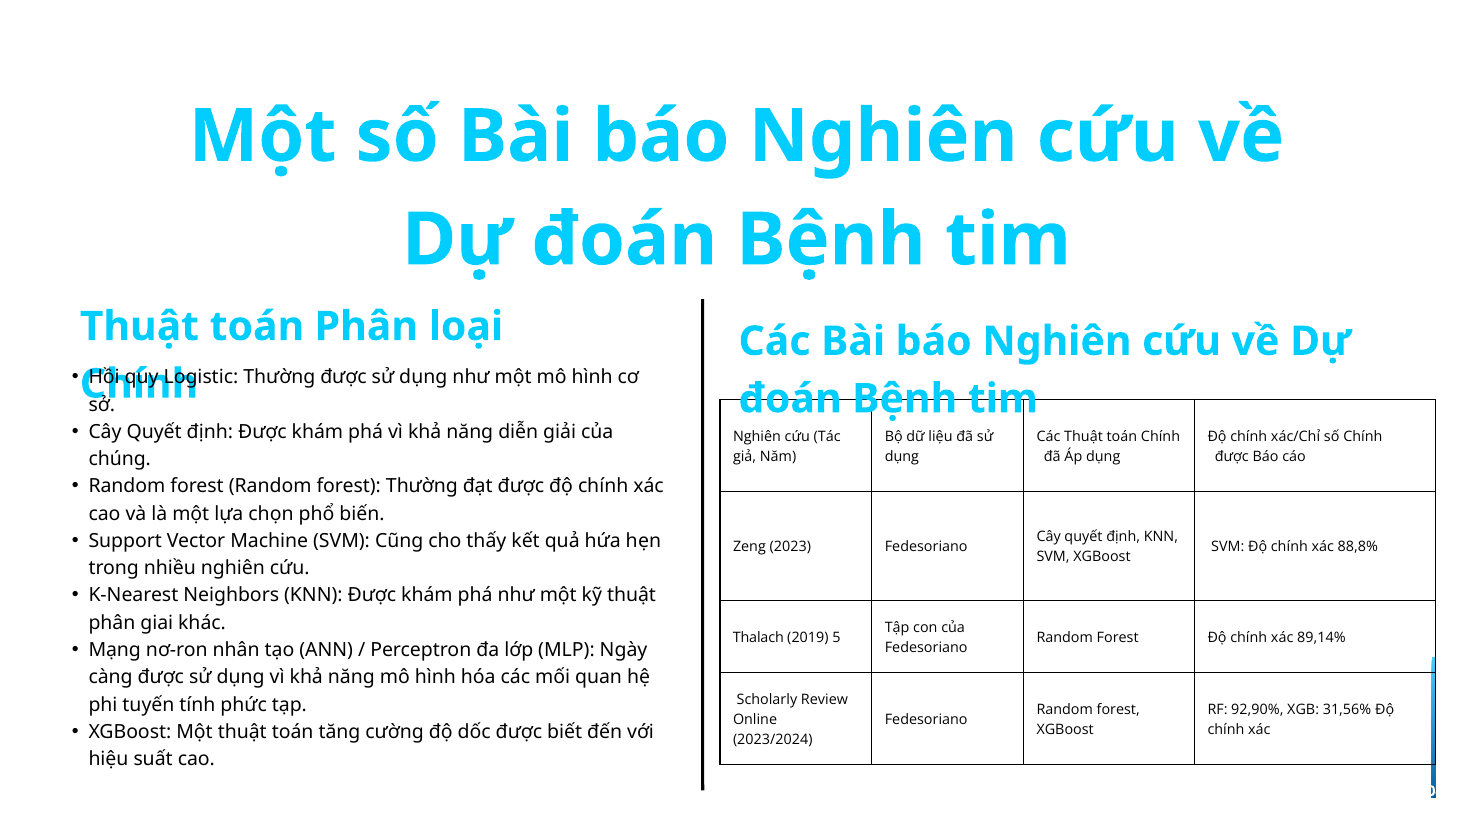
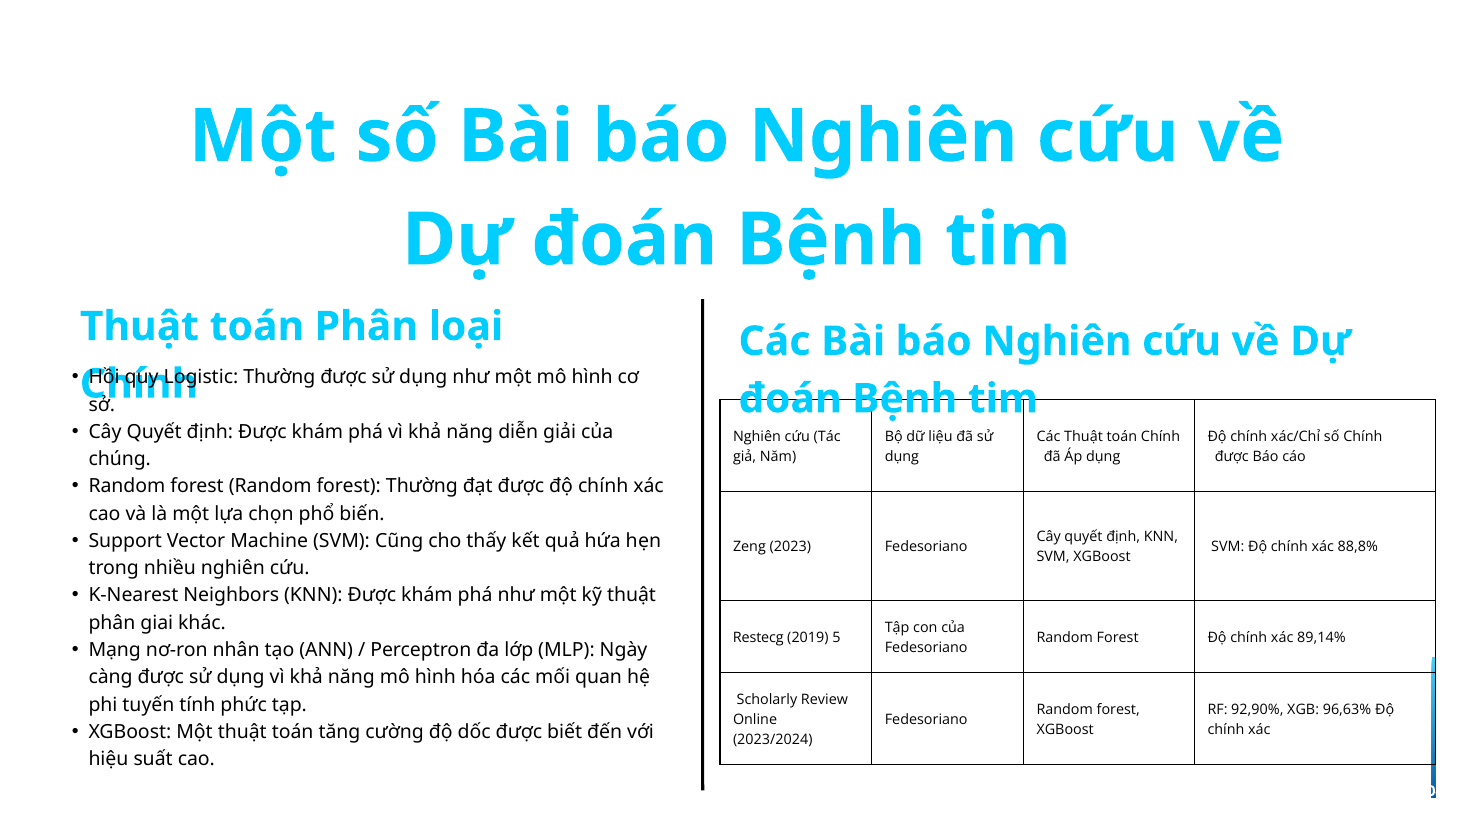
Thalach: Thalach -> Restecg (758, 638)
31,56%: 31,56% -> 96,63% (1347, 709)
